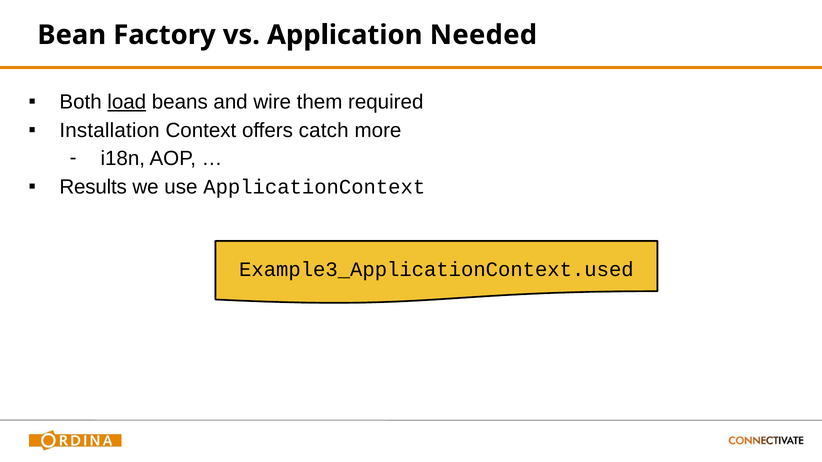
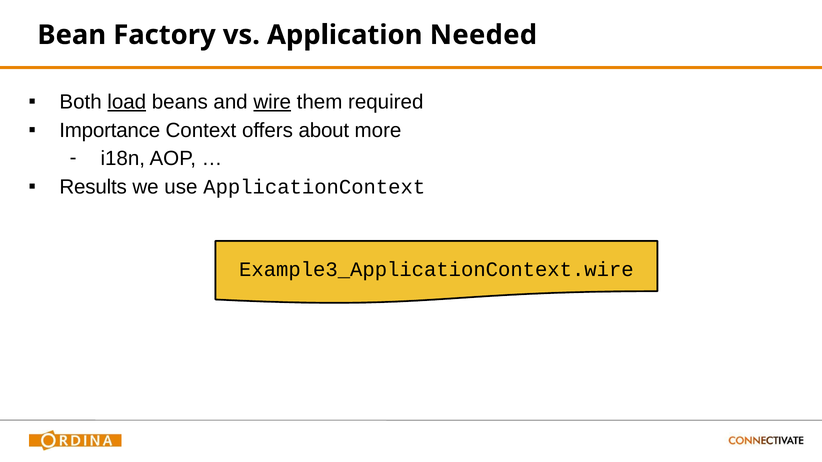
wire underline: none -> present (272, 102)
Installation: Installation -> Importance (110, 130)
catch: catch -> about (324, 130)
Example3_ApplicationContext.used: Example3_ApplicationContext.used -> Example3_ApplicationContext.wire (436, 270)
